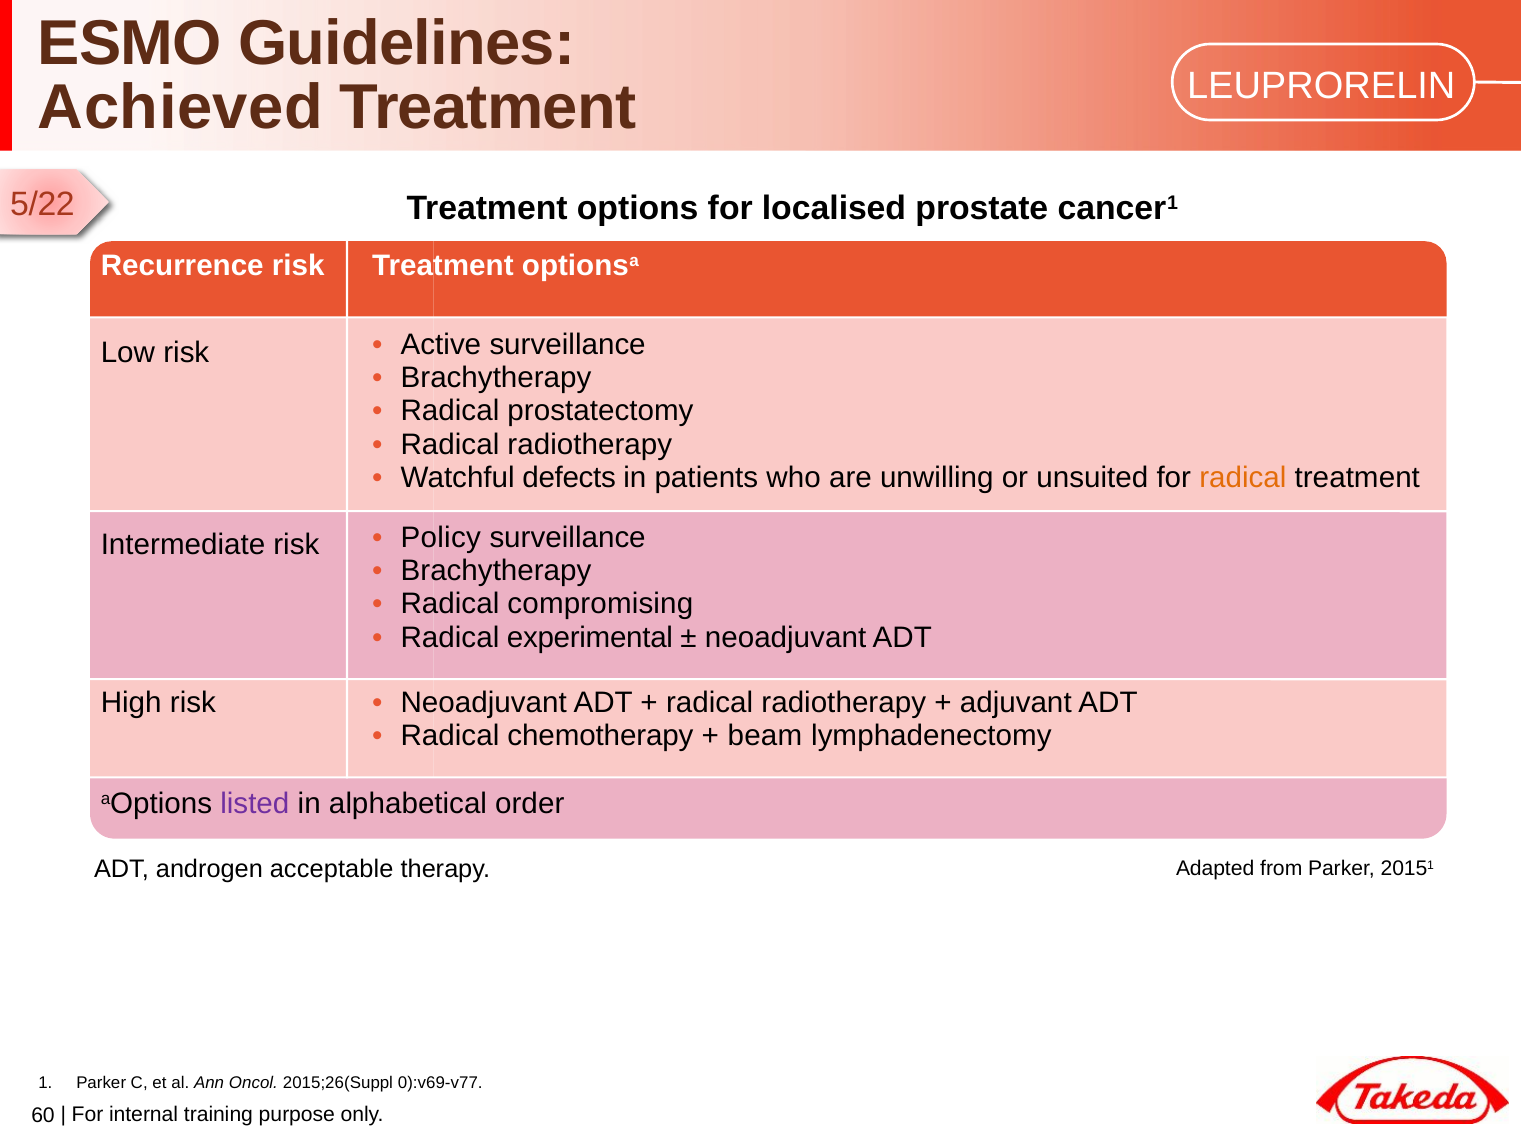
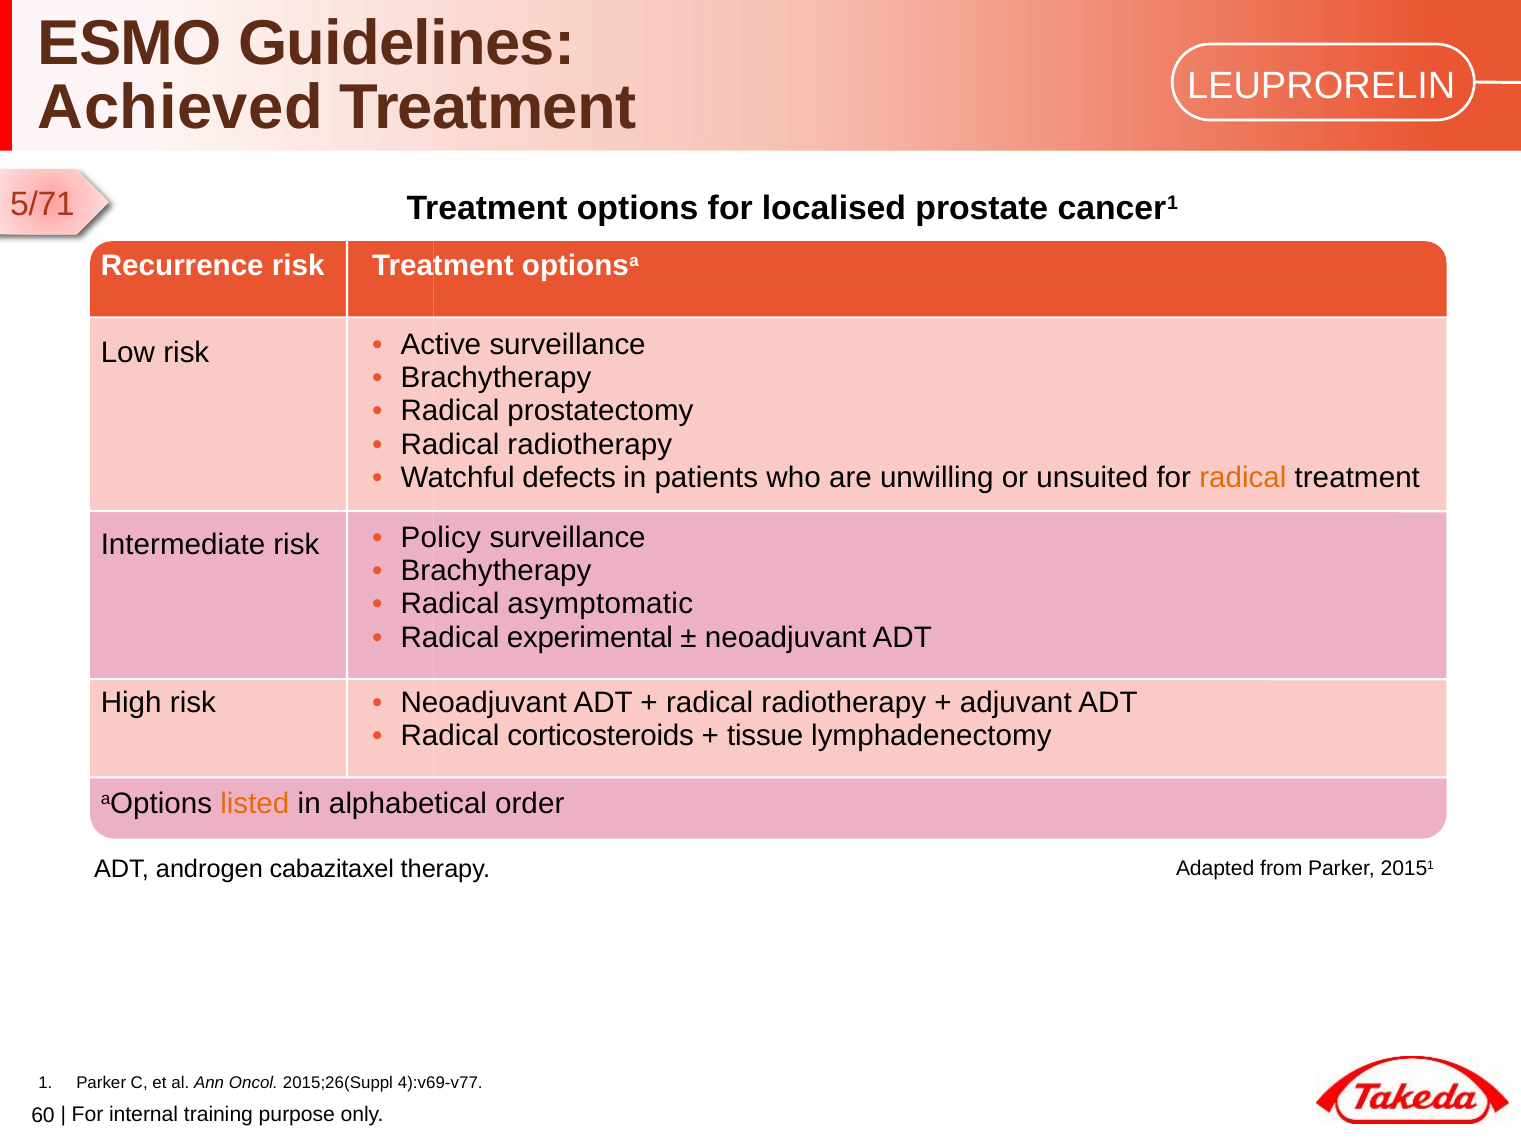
5/22: 5/22 -> 5/71 (42, 204)
compromising: compromising -> asymptomatic (600, 604)
chemotherapy: chemotherapy -> corticosteroids (601, 736)
beam: beam -> tissue (765, 736)
listed colour: purple -> orange (255, 804)
acceptable: acceptable -> cabazitaxel (332, 869)
0):v69-v77: 0):v69-v77 -> 4):v69-v77 (440, 1083)
